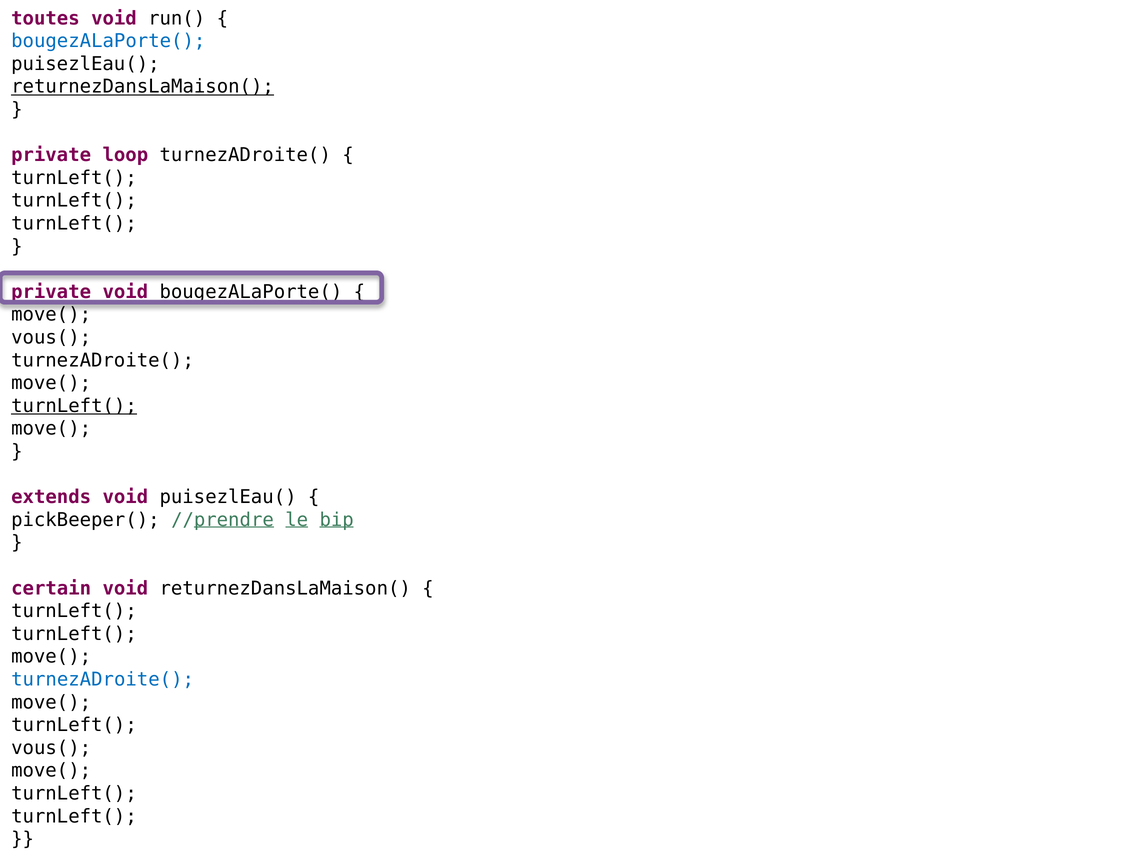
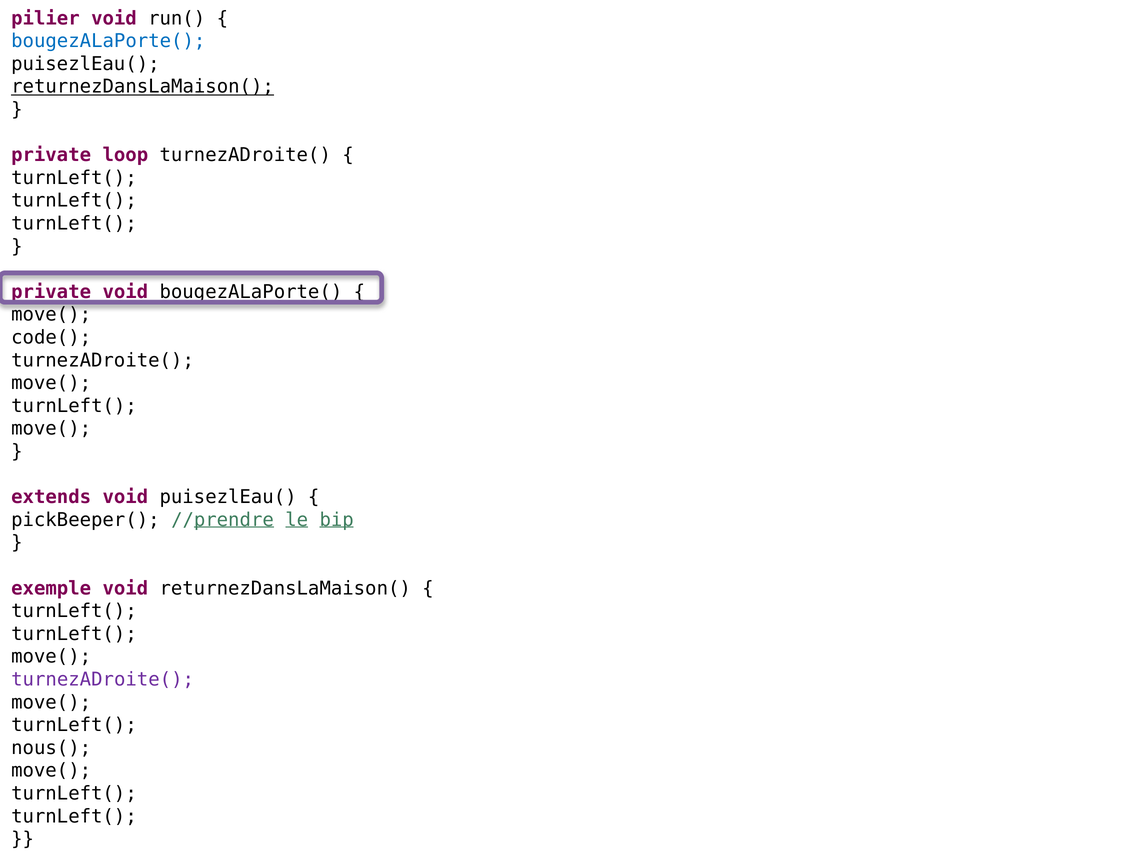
toutes: toutes -> pilier (45, 18)
vous(: vous( -> code( (51, 337)
turnLeft( underline: present -> none (74, 406)
certain: certain -> exemple (51, 588)
turnezADroite( colour: blue -> purple (103, 679)
vous(: vous( -> nous( (51, 748)
